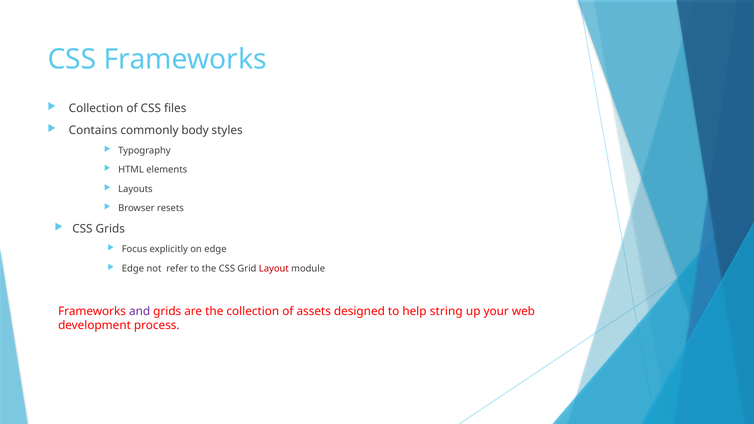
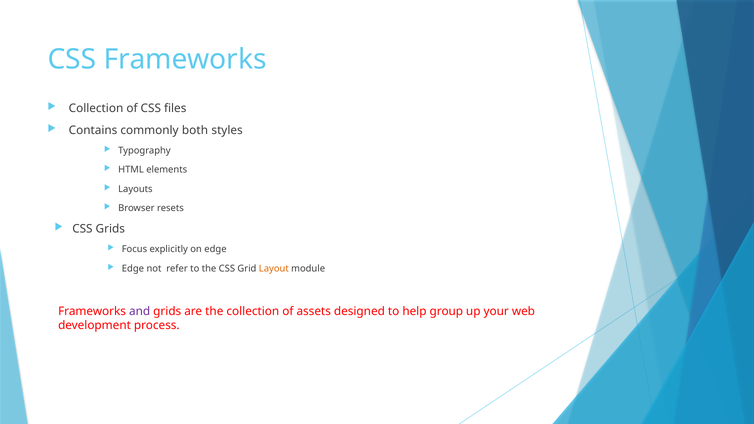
body: body -> both (195, 130)
Layout colour: red -> orange (274, 269)
string: string -> group (446, 311)
